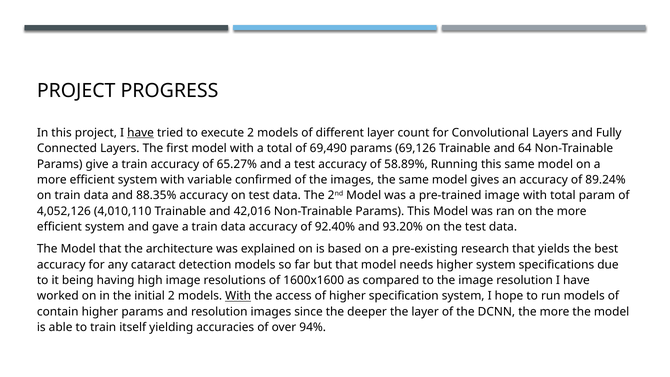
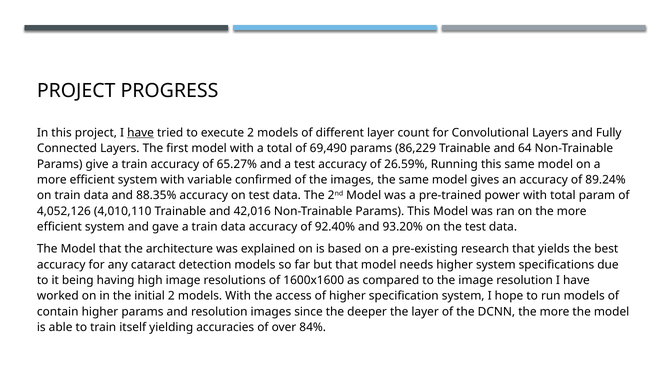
69,126: 69,126 -> 86,229 (416, 148)
58.89%: 58.89% -> 26.59% (406, 164)
pre-trained image: image -> power (502, 195)
With underline: present -> none (238, 296)
94%: 94% -> 84% (313, 327)
